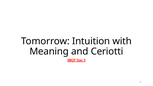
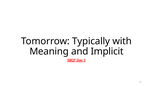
Intuition: Intuition -> Typically (91, 41)
Ceriotti: Ceriotti -> Implicit (107, 51)
